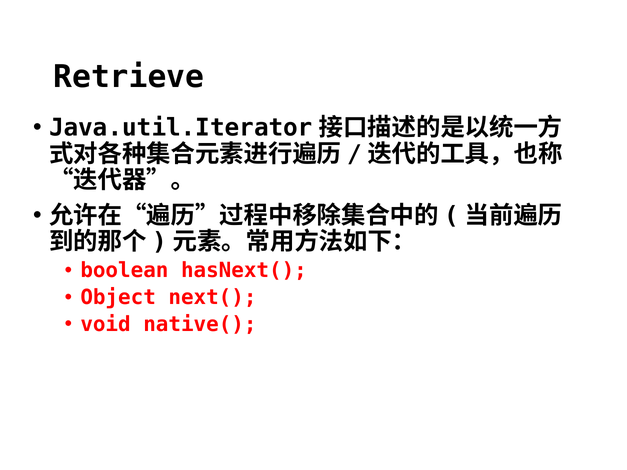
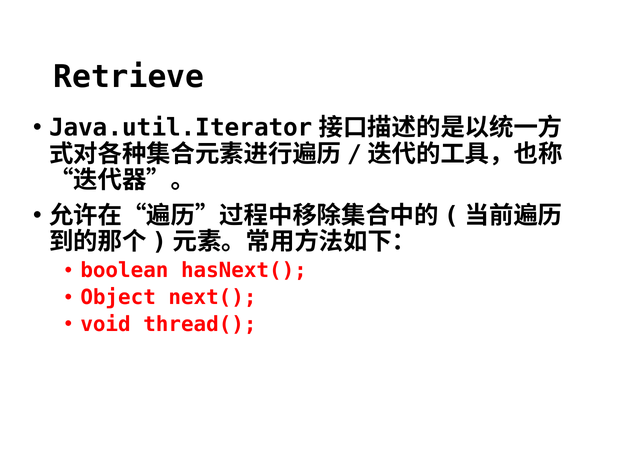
native(: native( -> thread( (200, 325)
